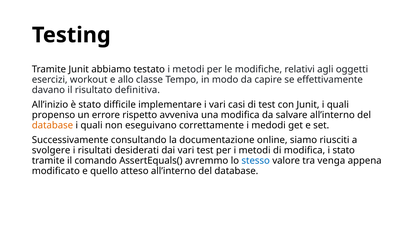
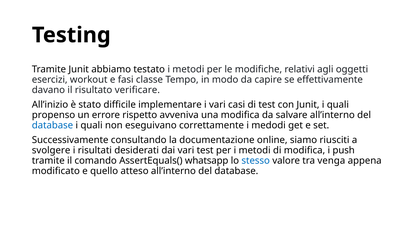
allo: allo -> fasi (126, 80)
definitiva: definitiva -> verificare (137, 90)
database colour: orange -> blue (52, 125)
i stato: stato -> push (344, 150)
avremmo: avremmo -> whatsapp (207, 161)
